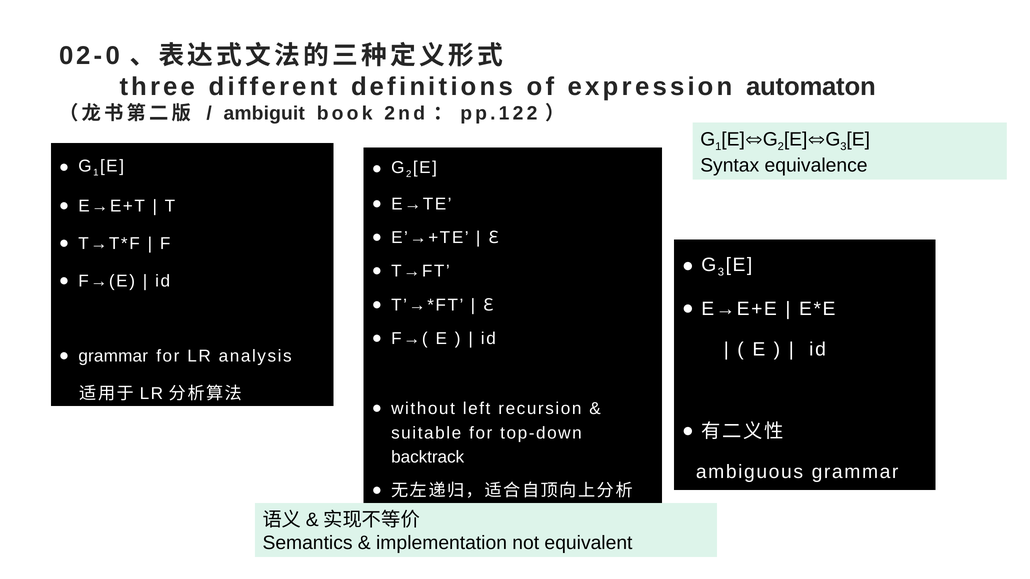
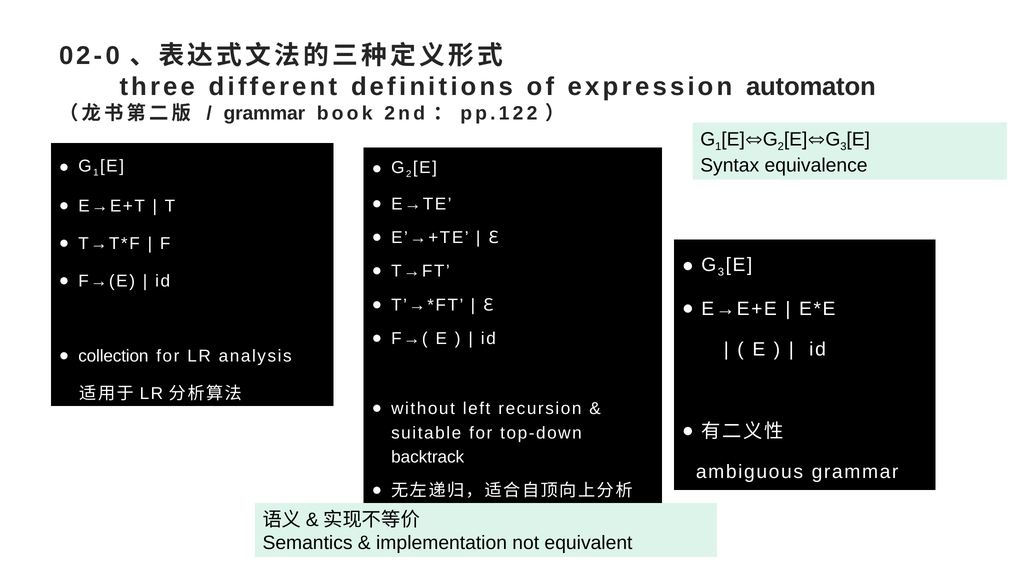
ambiguit: ambiguit -> grammar (264, 113)
grammar: grammar -> collection (113, 356)
